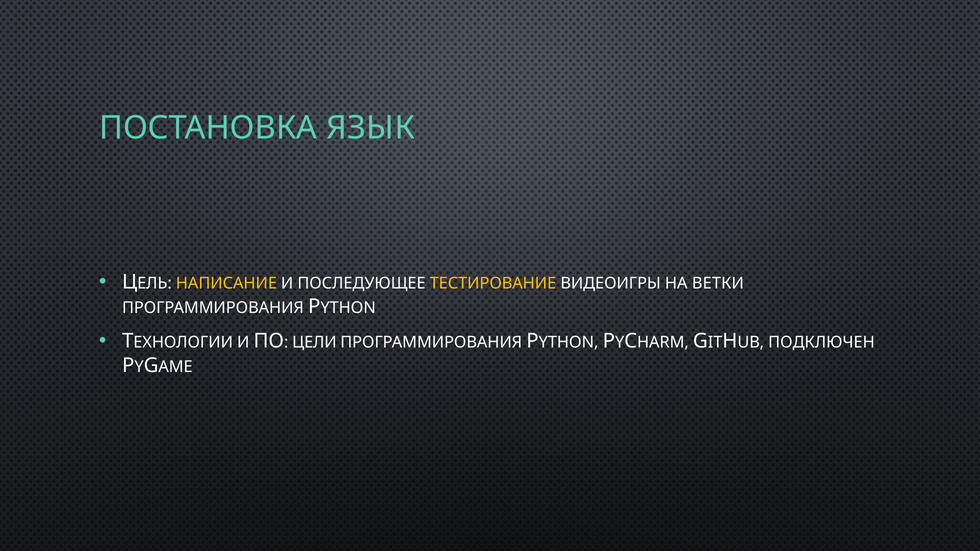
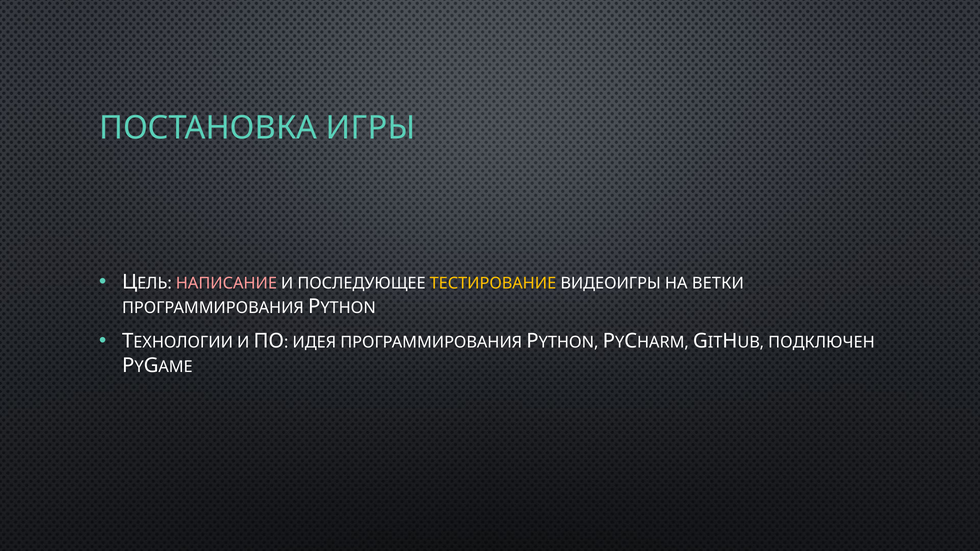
ЯЗЫК: ЯЗЫК -> ИГРЫ (371, 128)
НАПИСАНИЕ colour: yellow -> pink (226, 283)
ЦЕЛИ: ЦЕЛИ -> ИДЕЯ (314, 343)
